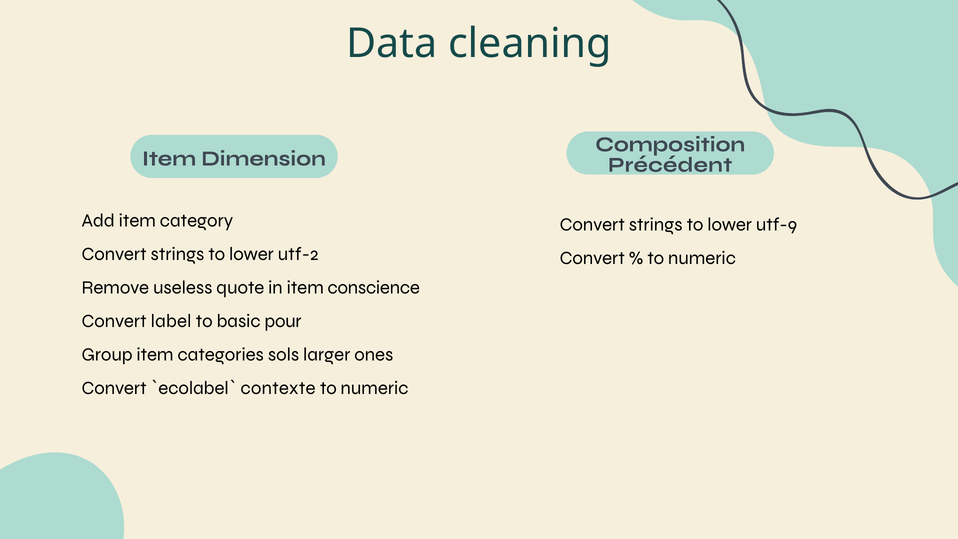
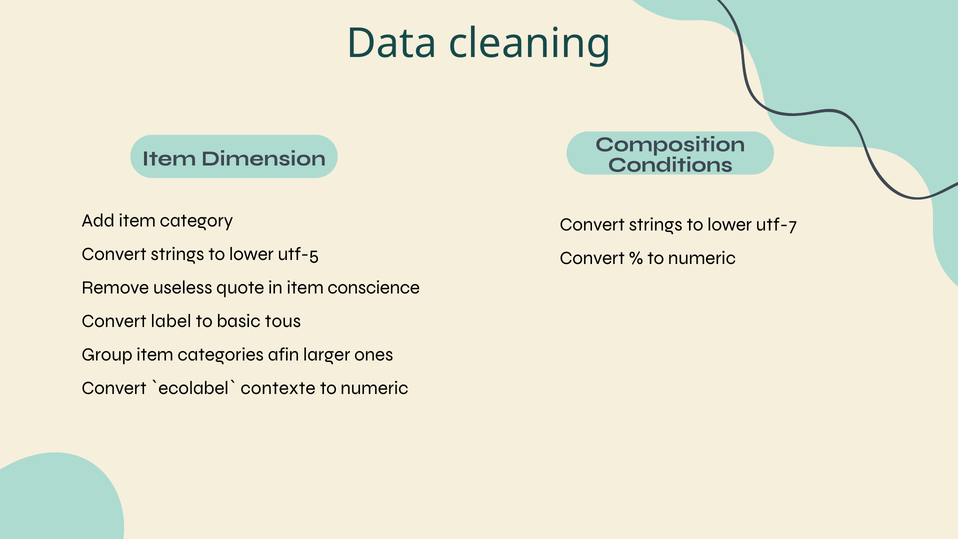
Précédent: Précédent -> Conditions (670, 165)
utf-9: utf-9 -> utf-7 (776, 225)
utf-2: utf-2 -> utf-5 (298, 254)
pour: pour -> tous (283, 321)
sols: sols -> afin (284, 355)
